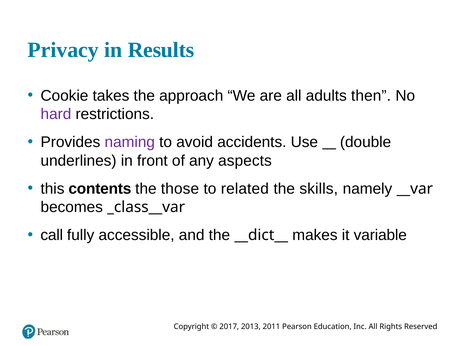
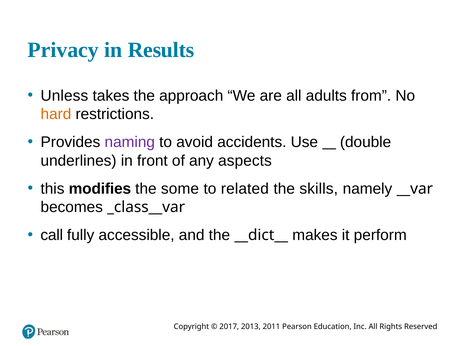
Cookie: Cookie -> Unless (64, 96)
then: then -> from (371, 96)
hard colour: purple -> orange (56, 114)
contents: contents -> modifies (100, 189)
those: those -> some (180, 189)
variable: variable -> perform (380, 235)
